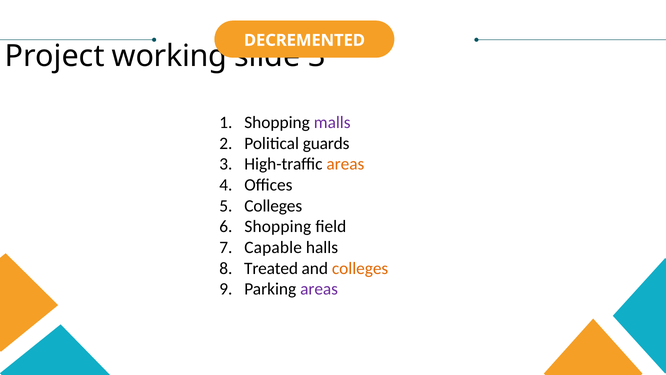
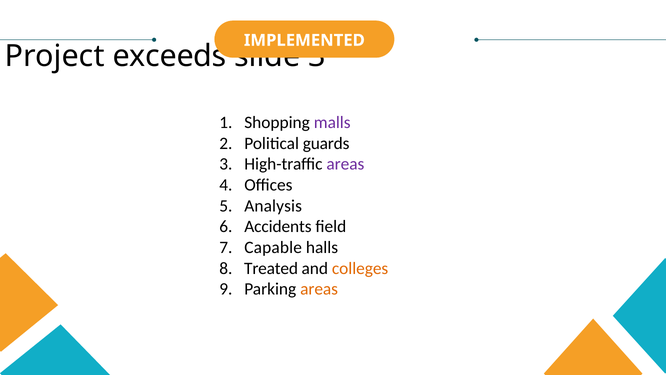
DECREMENTED: DECREMENTED -> IMPLEMENTED (304, 40)
working: working -> exceeds (170, 56)
areas colour: orange -> purple (345, 164)
Colleges: Colleges -> Analysis (273, 206)
Shopping: Shopping -> Accidents (278, 226)
areas colour: purple -> orange (319, 289)
